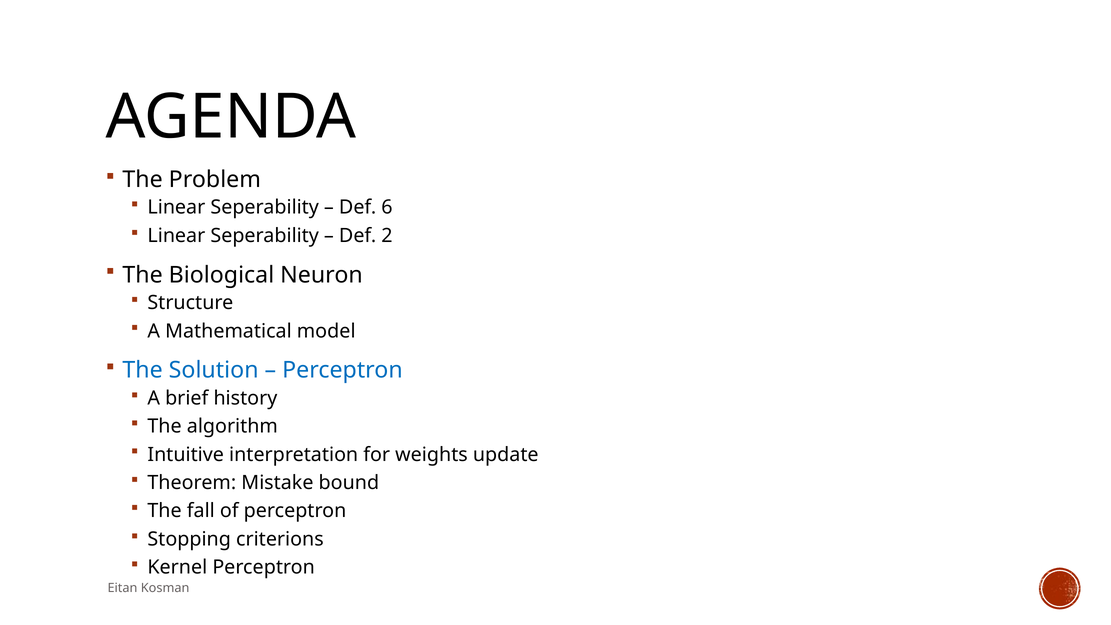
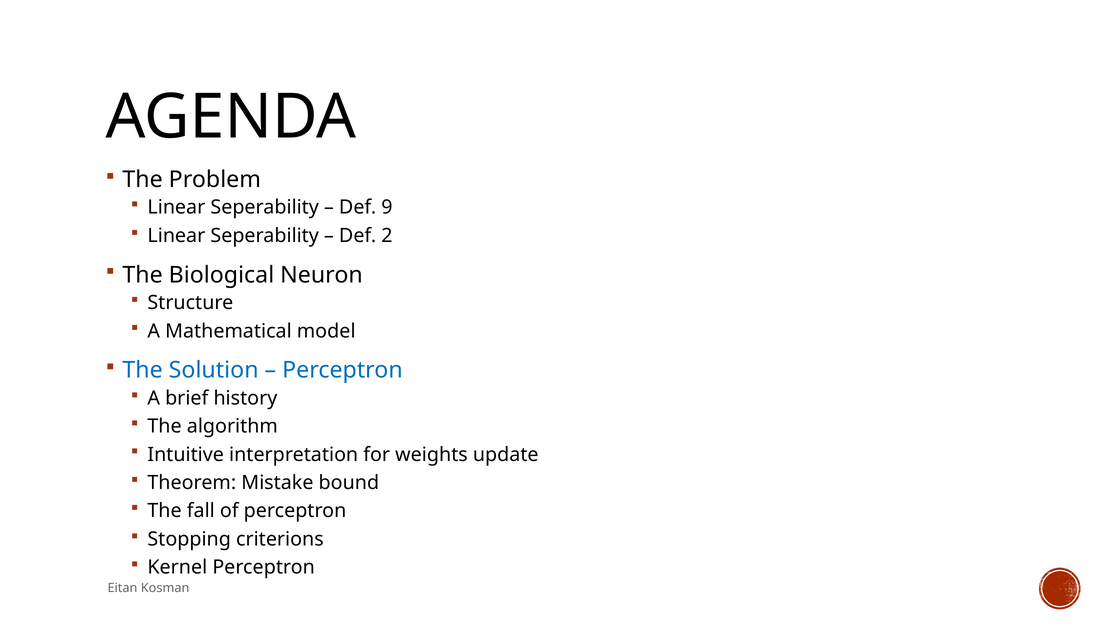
6: 6 -> 9 (387, 207)
